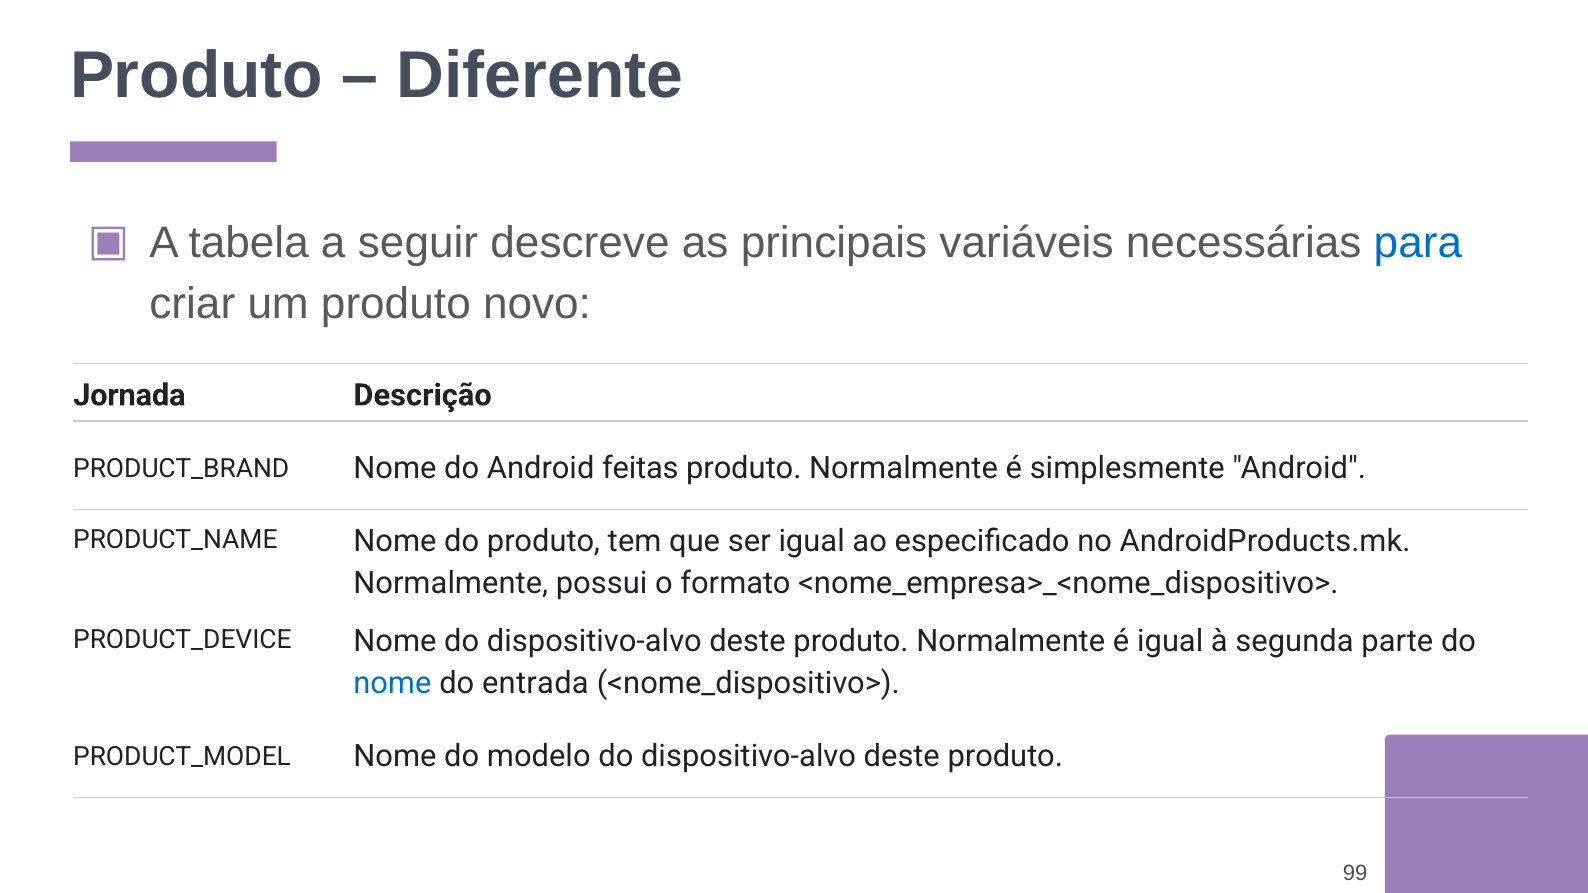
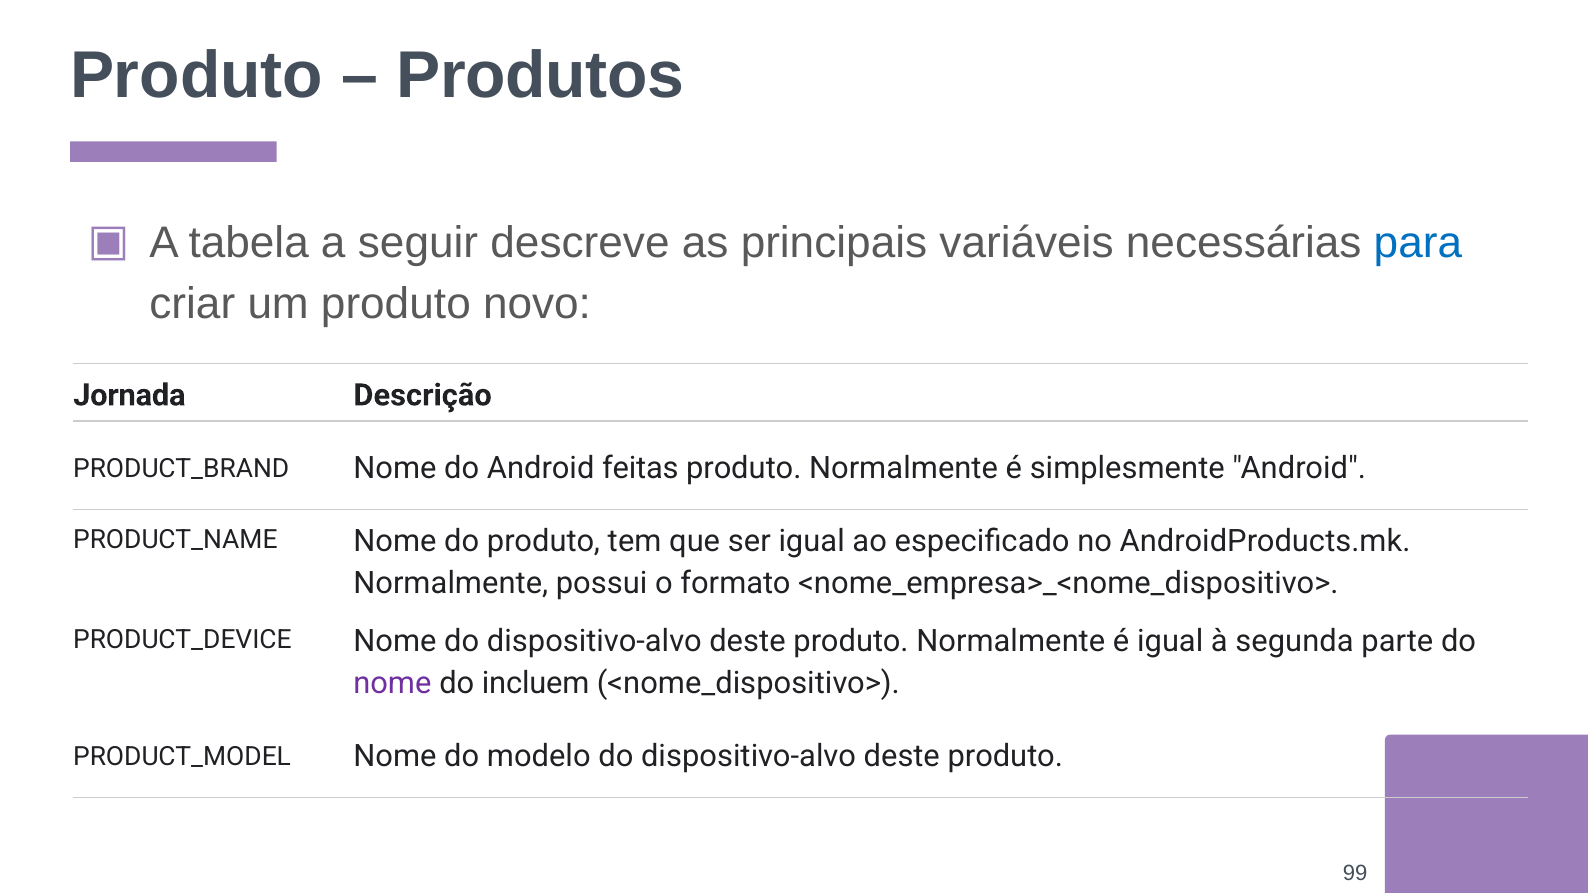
Diferente: Diferente -> Produtos (540, 75)
nome colour: blue -> purple (392, 683)
entrada: entrada -> incluem (536, 683)
